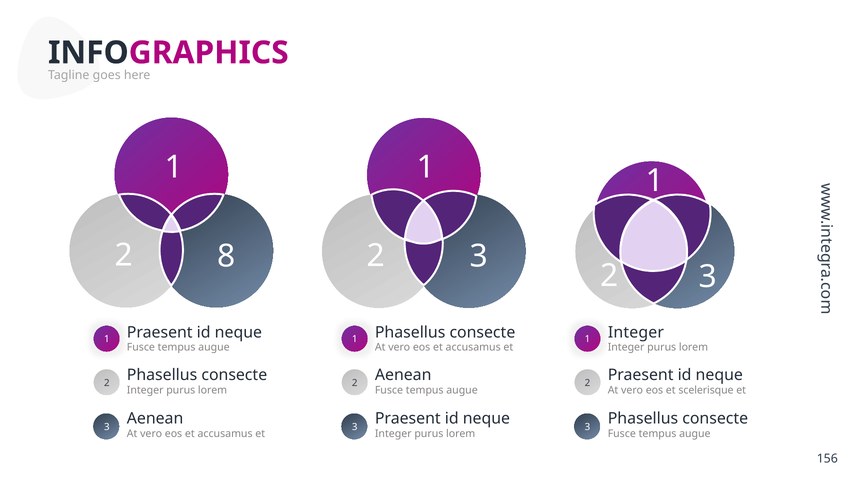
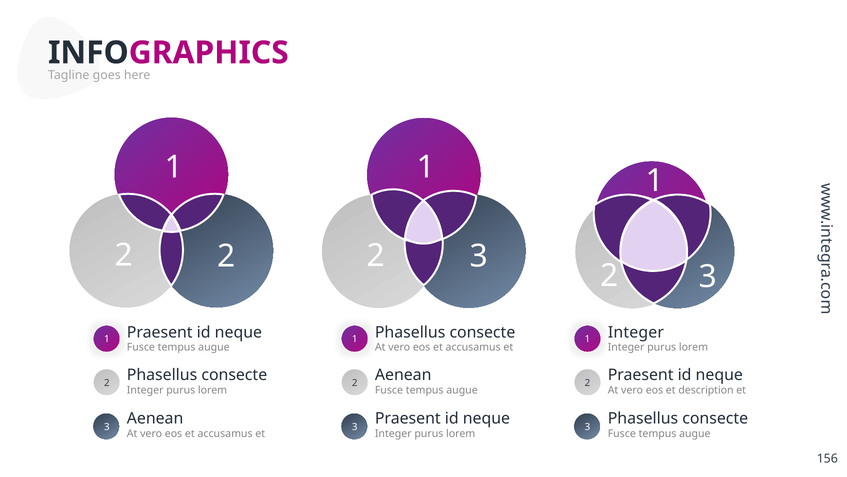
2 8: 8 -> 2 (227, 256)
scelerisque: scelerisque -> description (706, 390)
